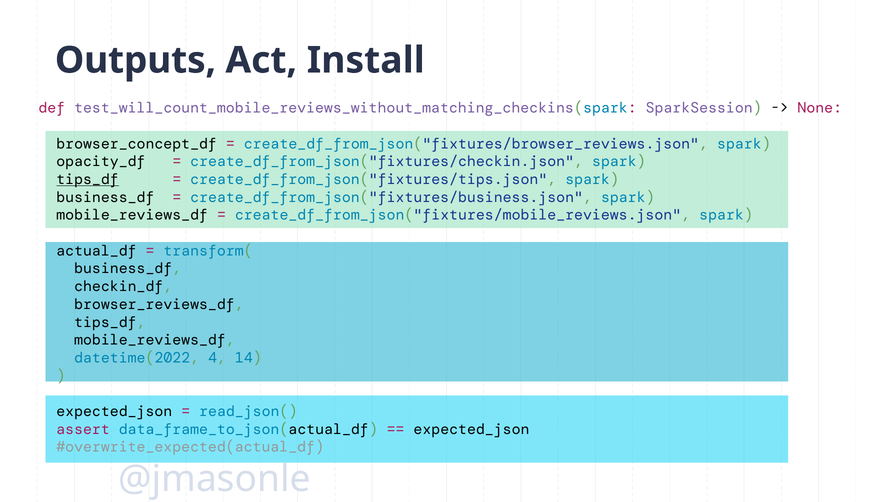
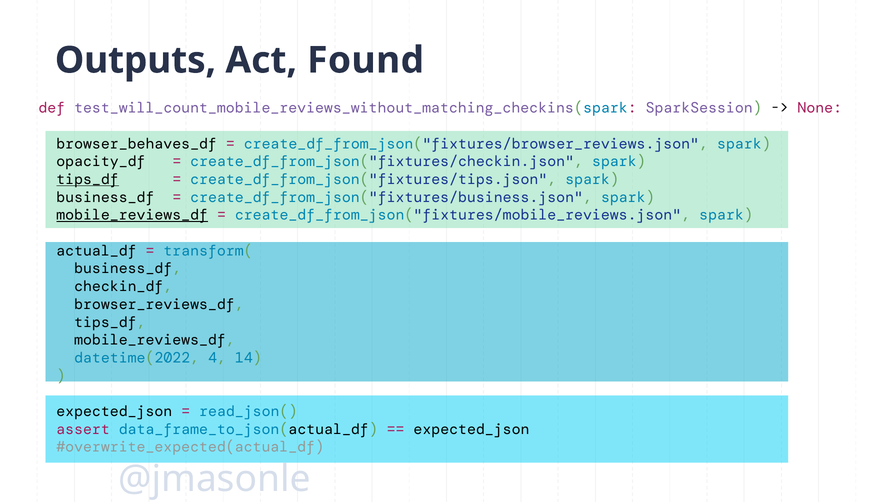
Install: Install -> Found (366, 60)
browser_concept_df: browser_concept_df -> browser_behaves_df (137, 144)
mobile_reviews_df underline: none -> present (132, 215)
